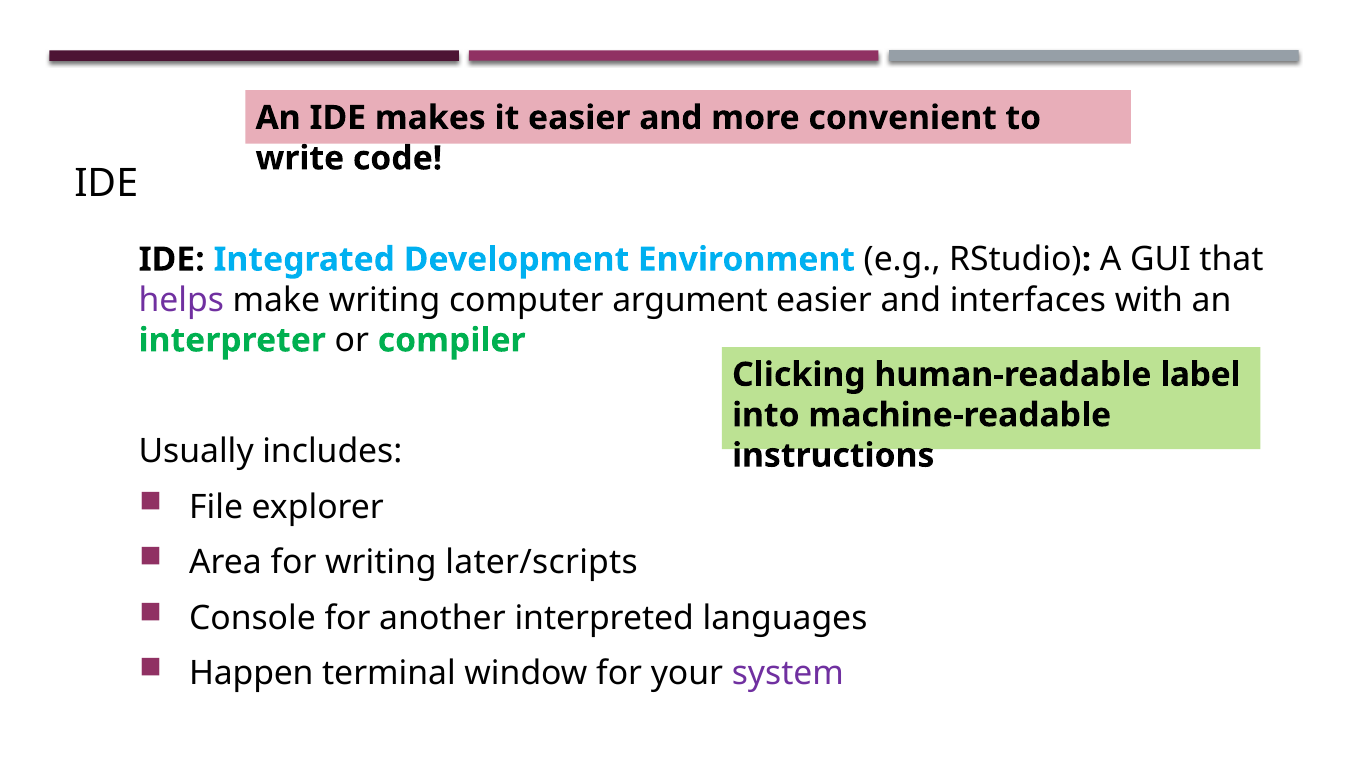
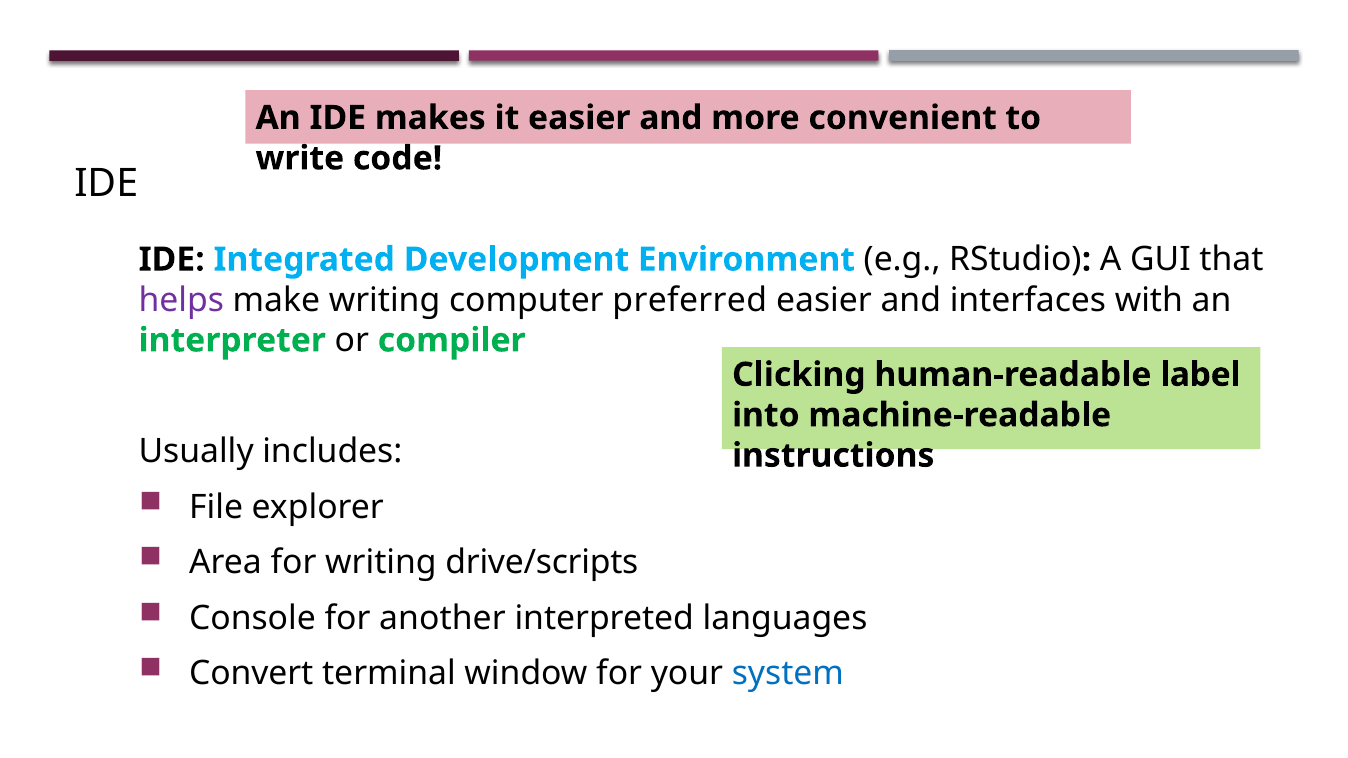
argument: argument -> preferred (690, 300)
later/scripts: later/scripts -> drive/scripts (542, 563)
Happen: Happen -> Convert (251, 674)
system colour: purple -> blue (788, 674)
